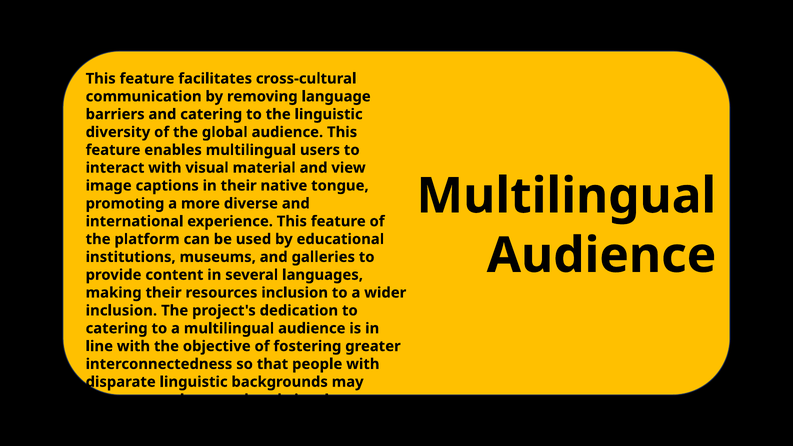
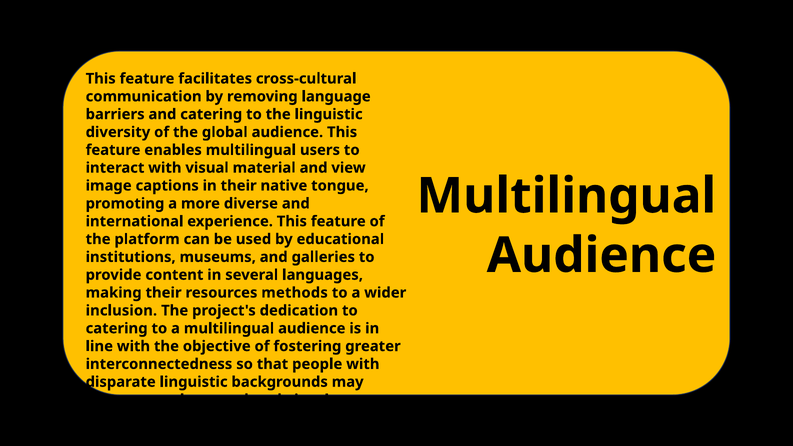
resources inclusion: inclusion -> methods (295, 293)
